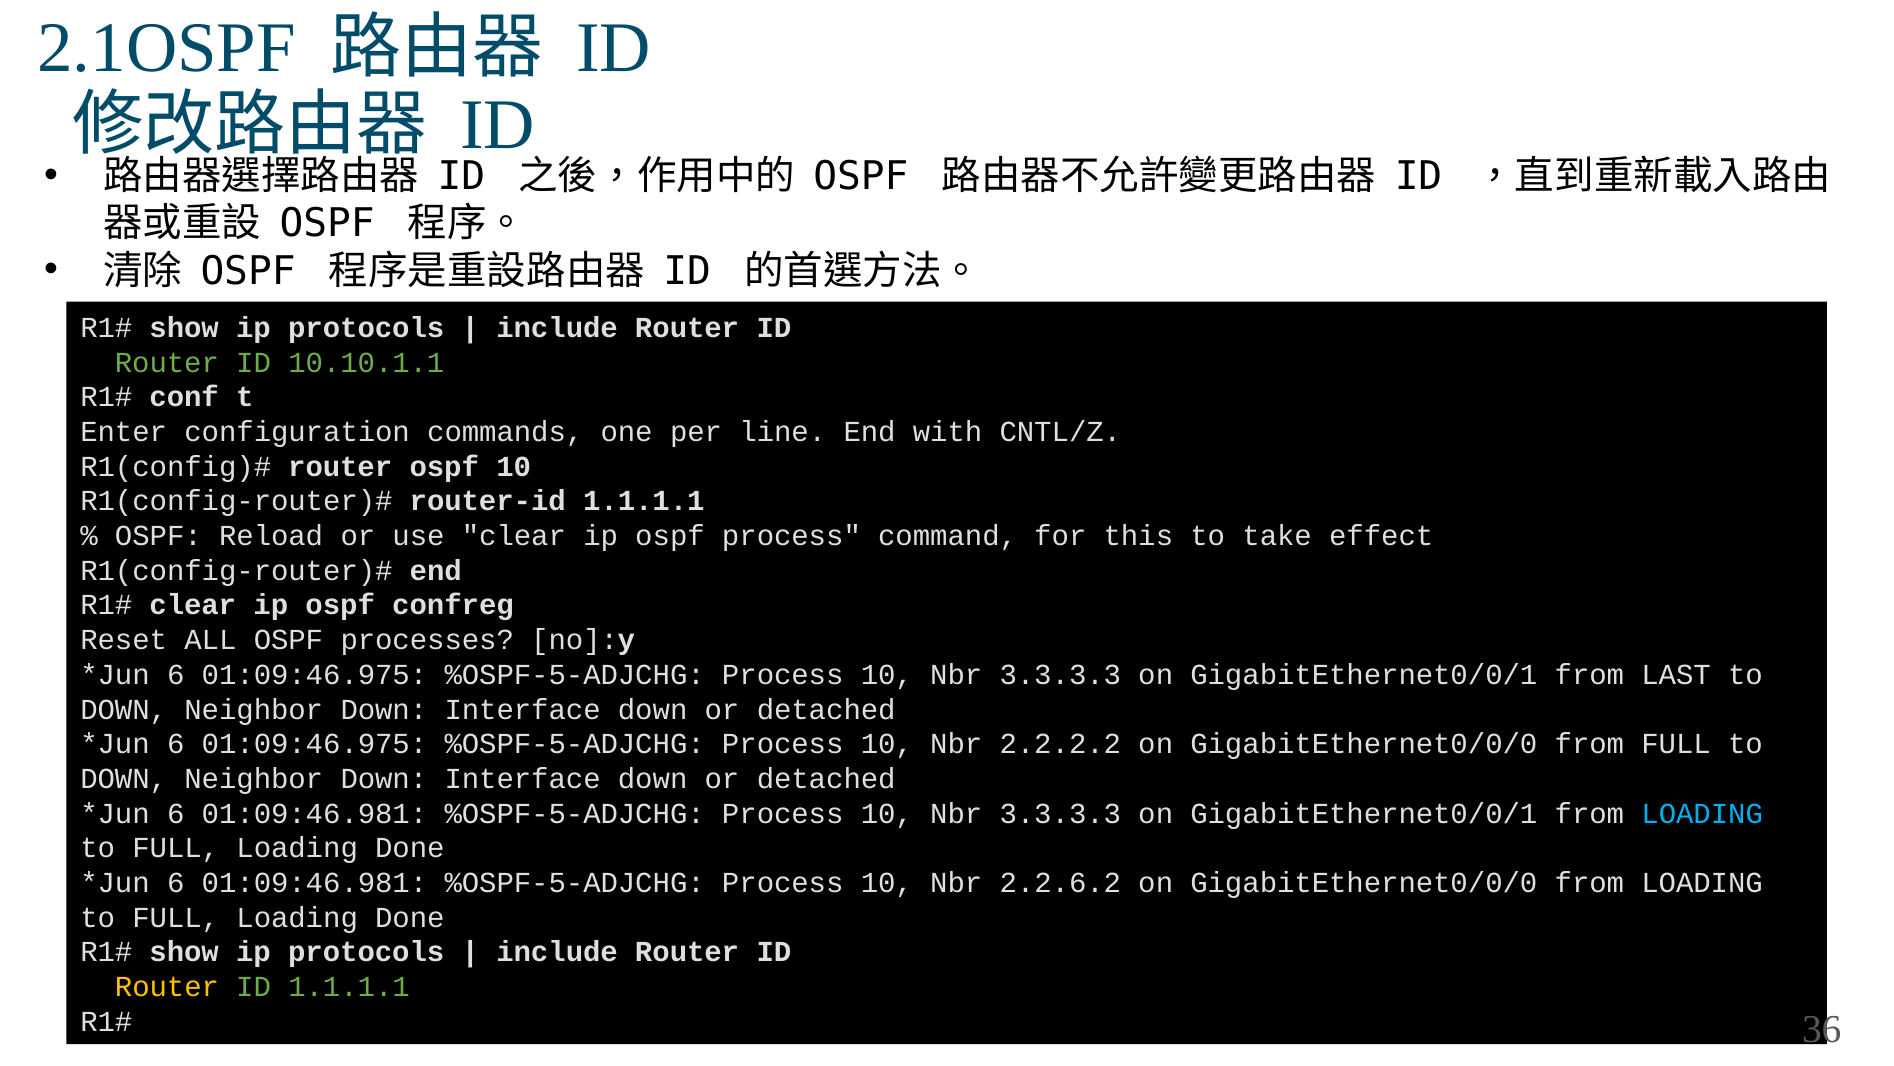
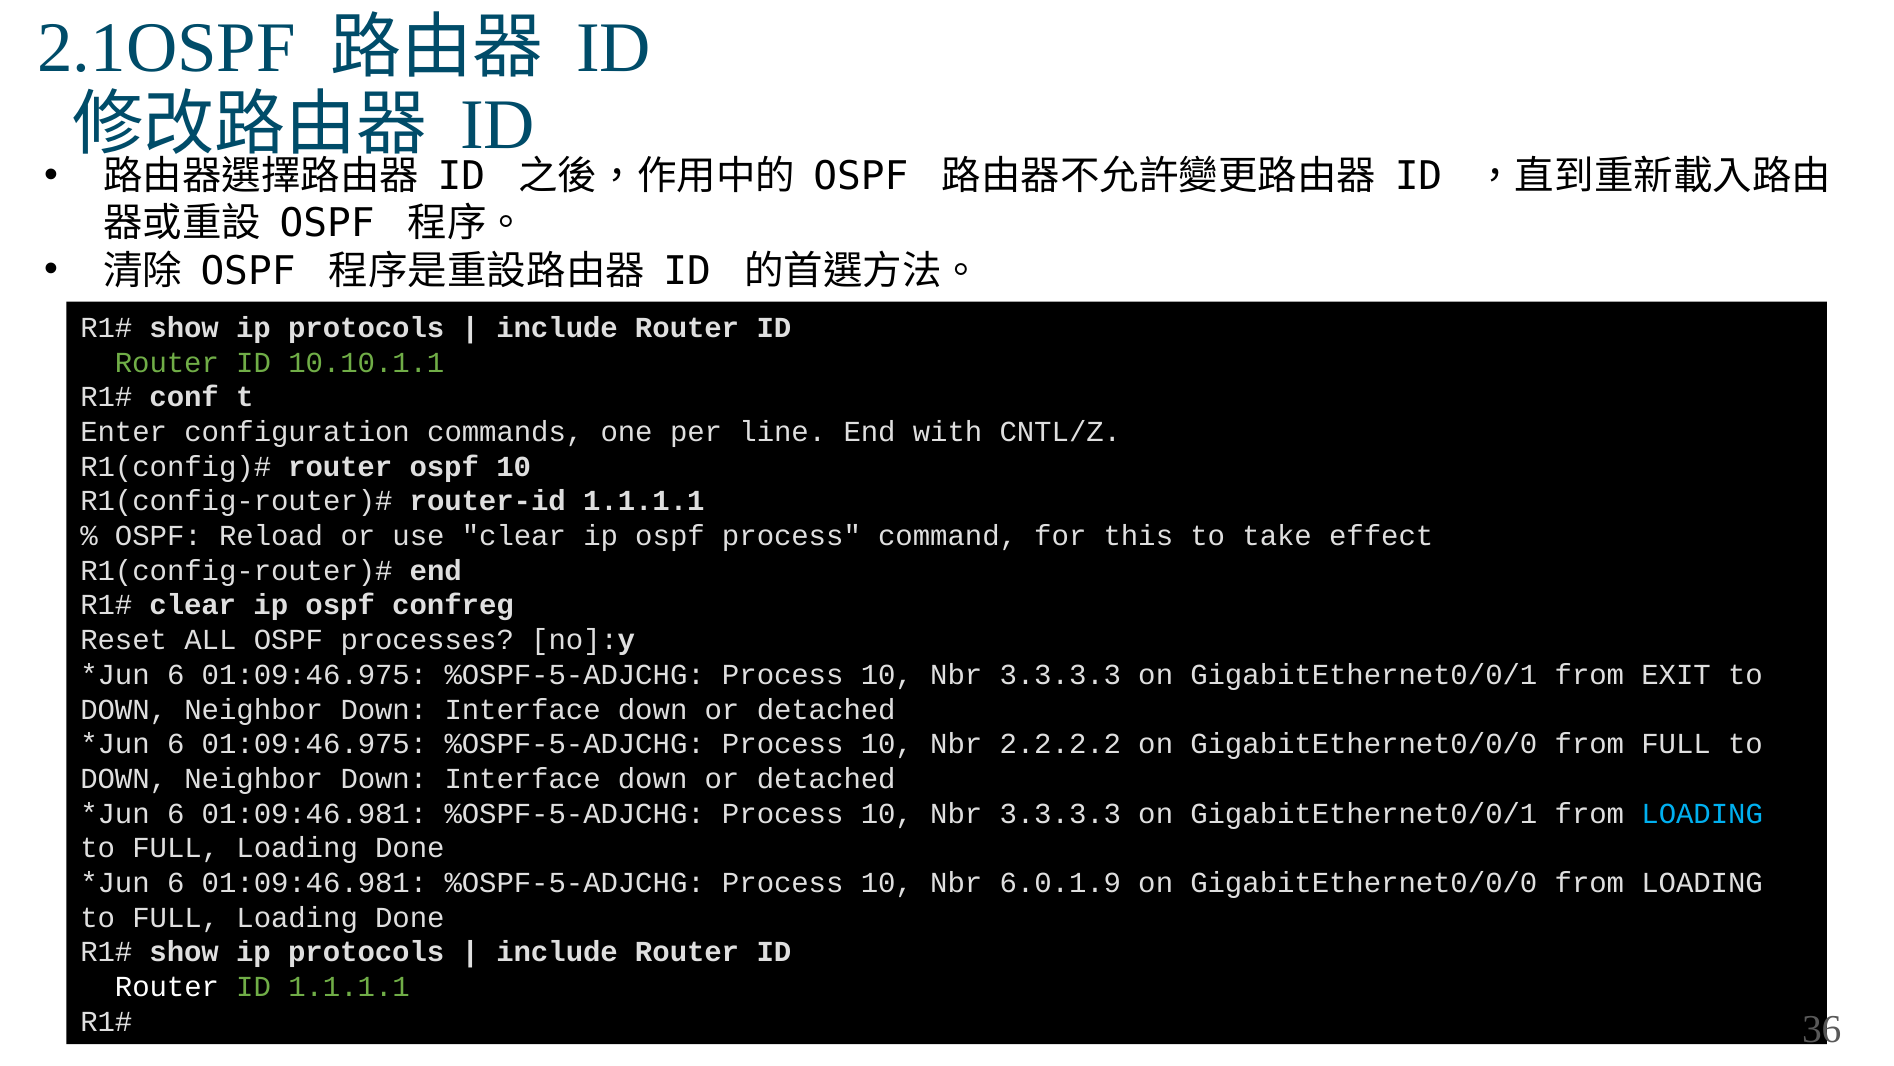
LAST: LAST -> EXIT (1676, 674)
2.2.6.2: 2.2.6.2 -> 6.0.1.9 (1060, 882)
Router colour: yellow -> white (167, 986)
